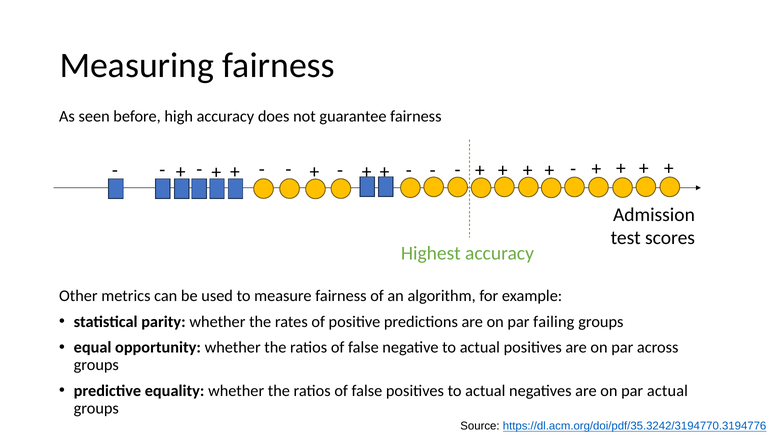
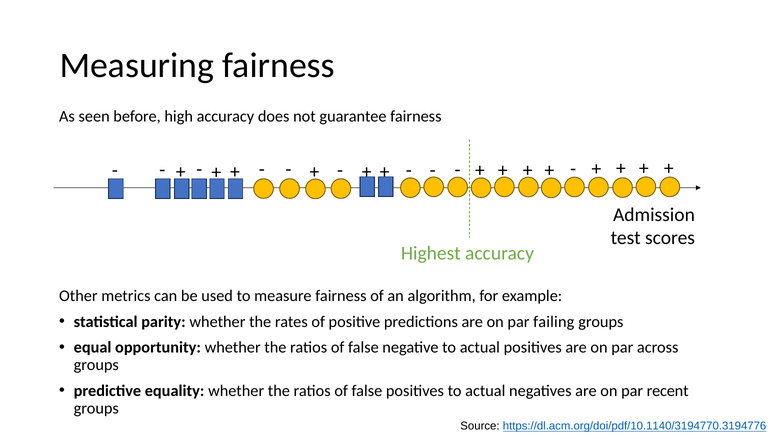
par actual: actual -> recent (668, 391)
https://dl.acm.org/doi/pdf/35.3242/3194770.3194776: https://dl.acm.org/doi/pdf/35.3242/3194770.3194776 -> https://dl.acm.org/doi/pdf/10.1140/3194770.3194776 (635, 426)
